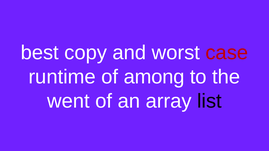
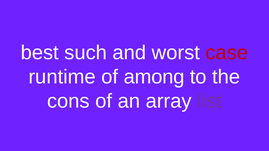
copy: copy -> such (86, 53)
went: went -> cons (68, 101)
list colour: black -> purple (209, 101)
